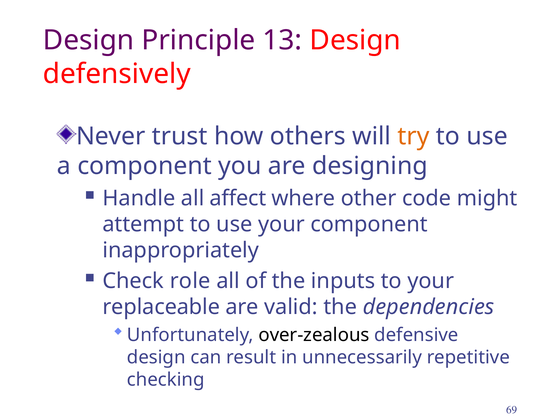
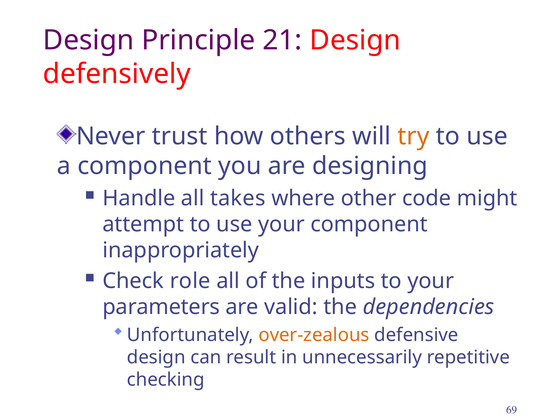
13: 13 -> 21 (282, 40)
affect: affect -> takes (238, 198)
replaceable: replaceable -> parameters (161, 307)
over-zealous colour: black -> orange (314, 335)
